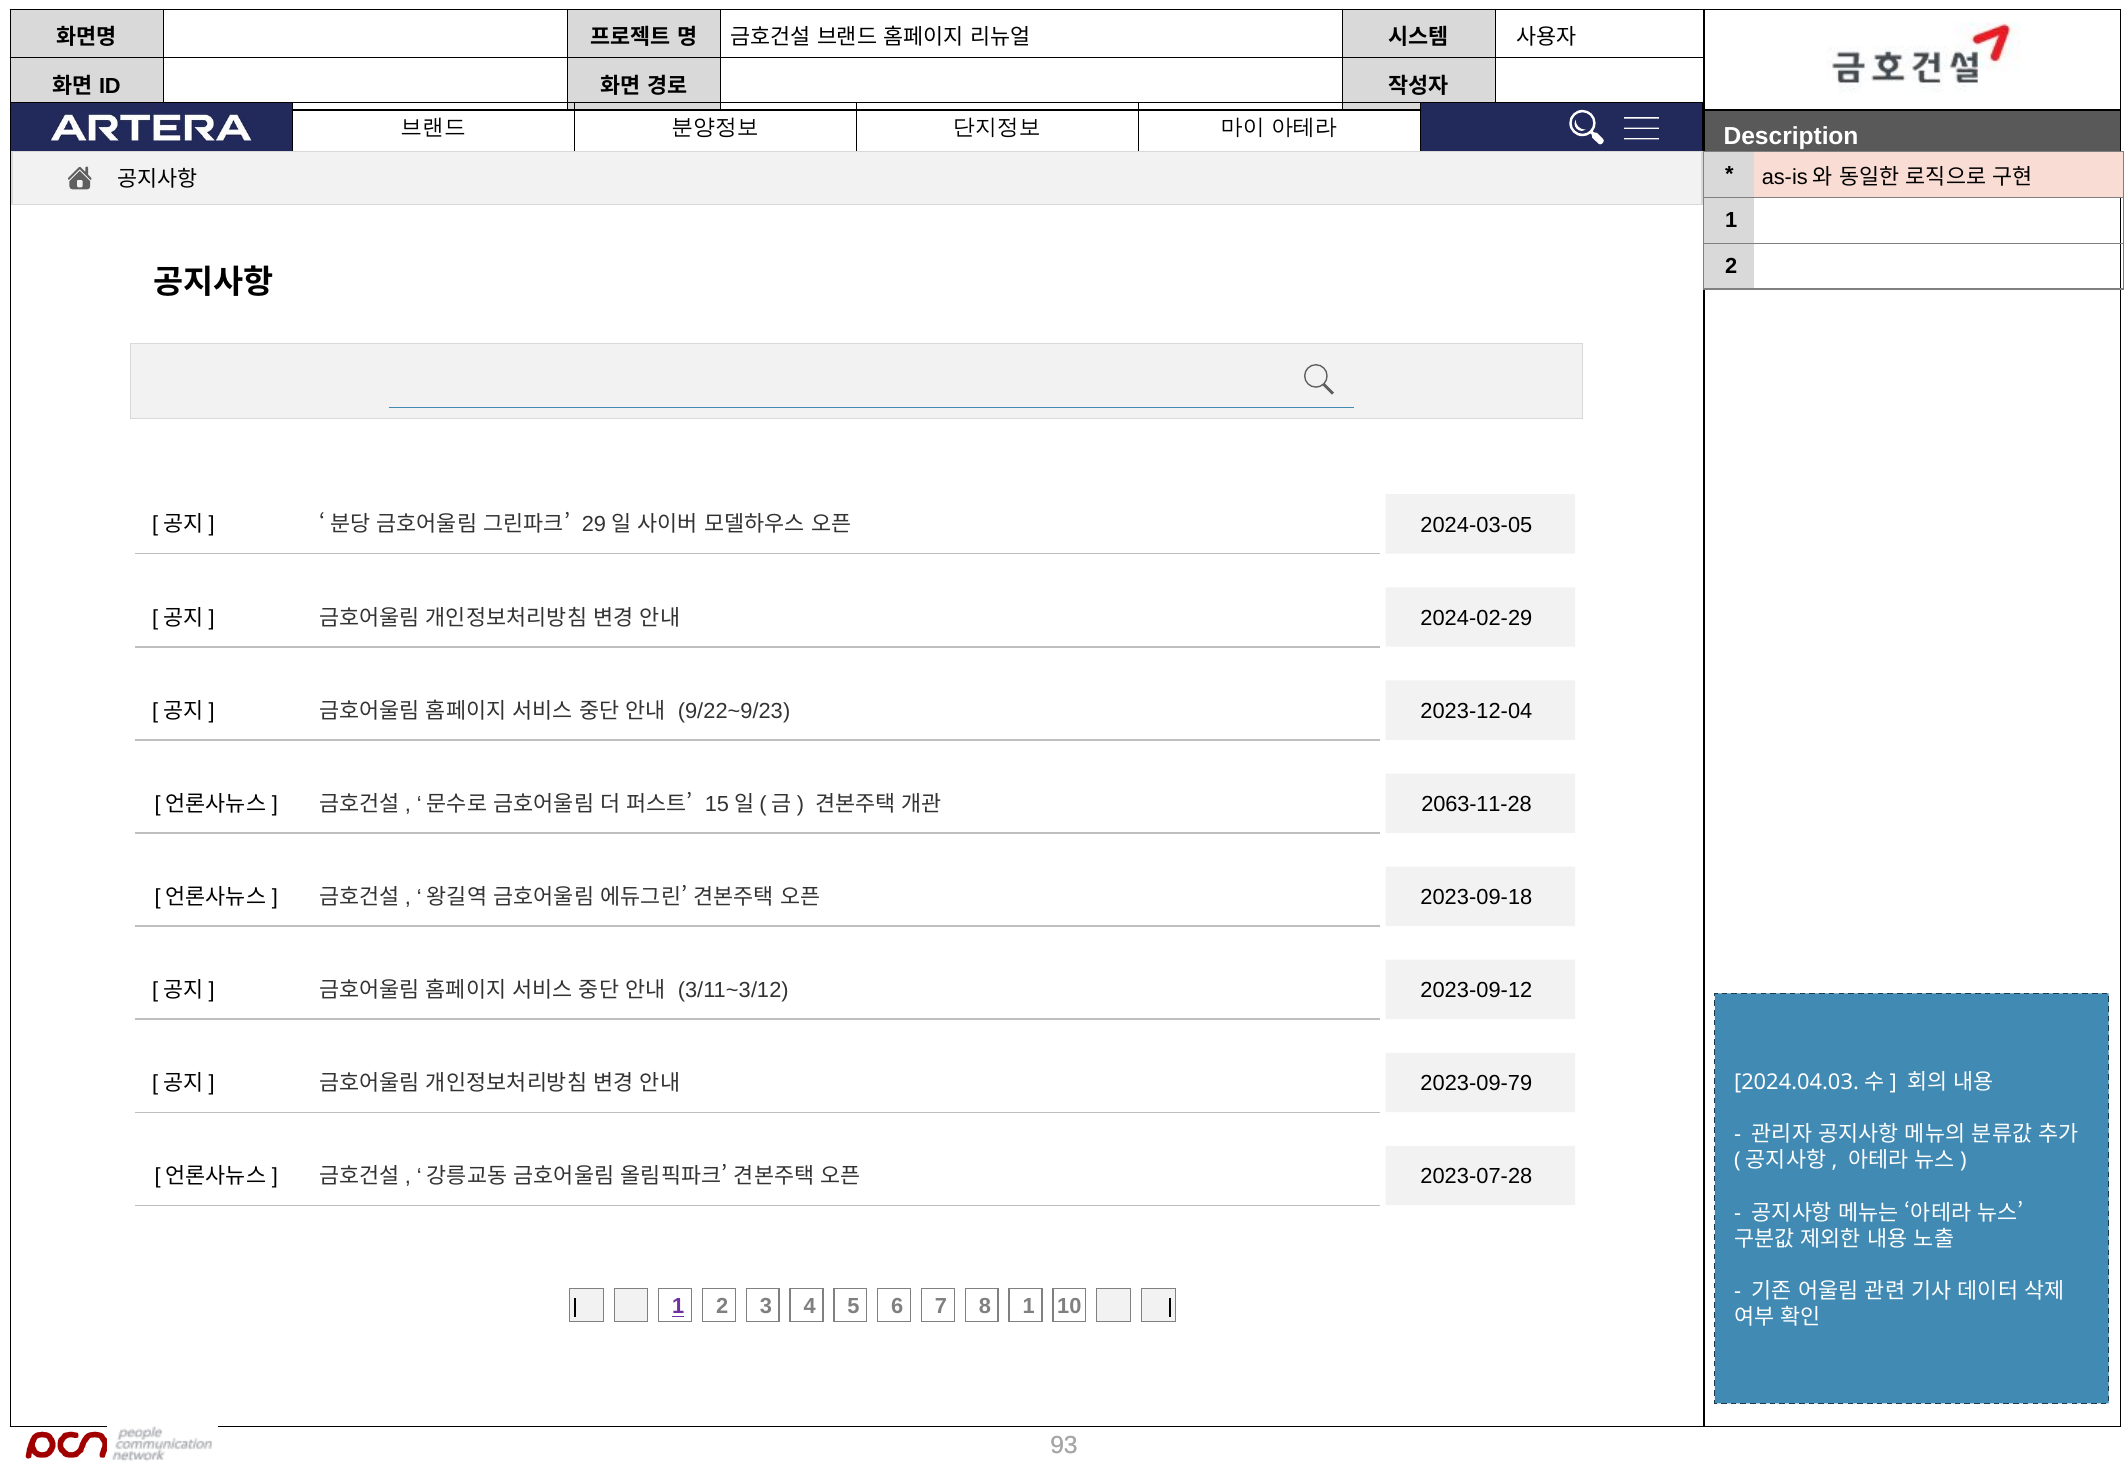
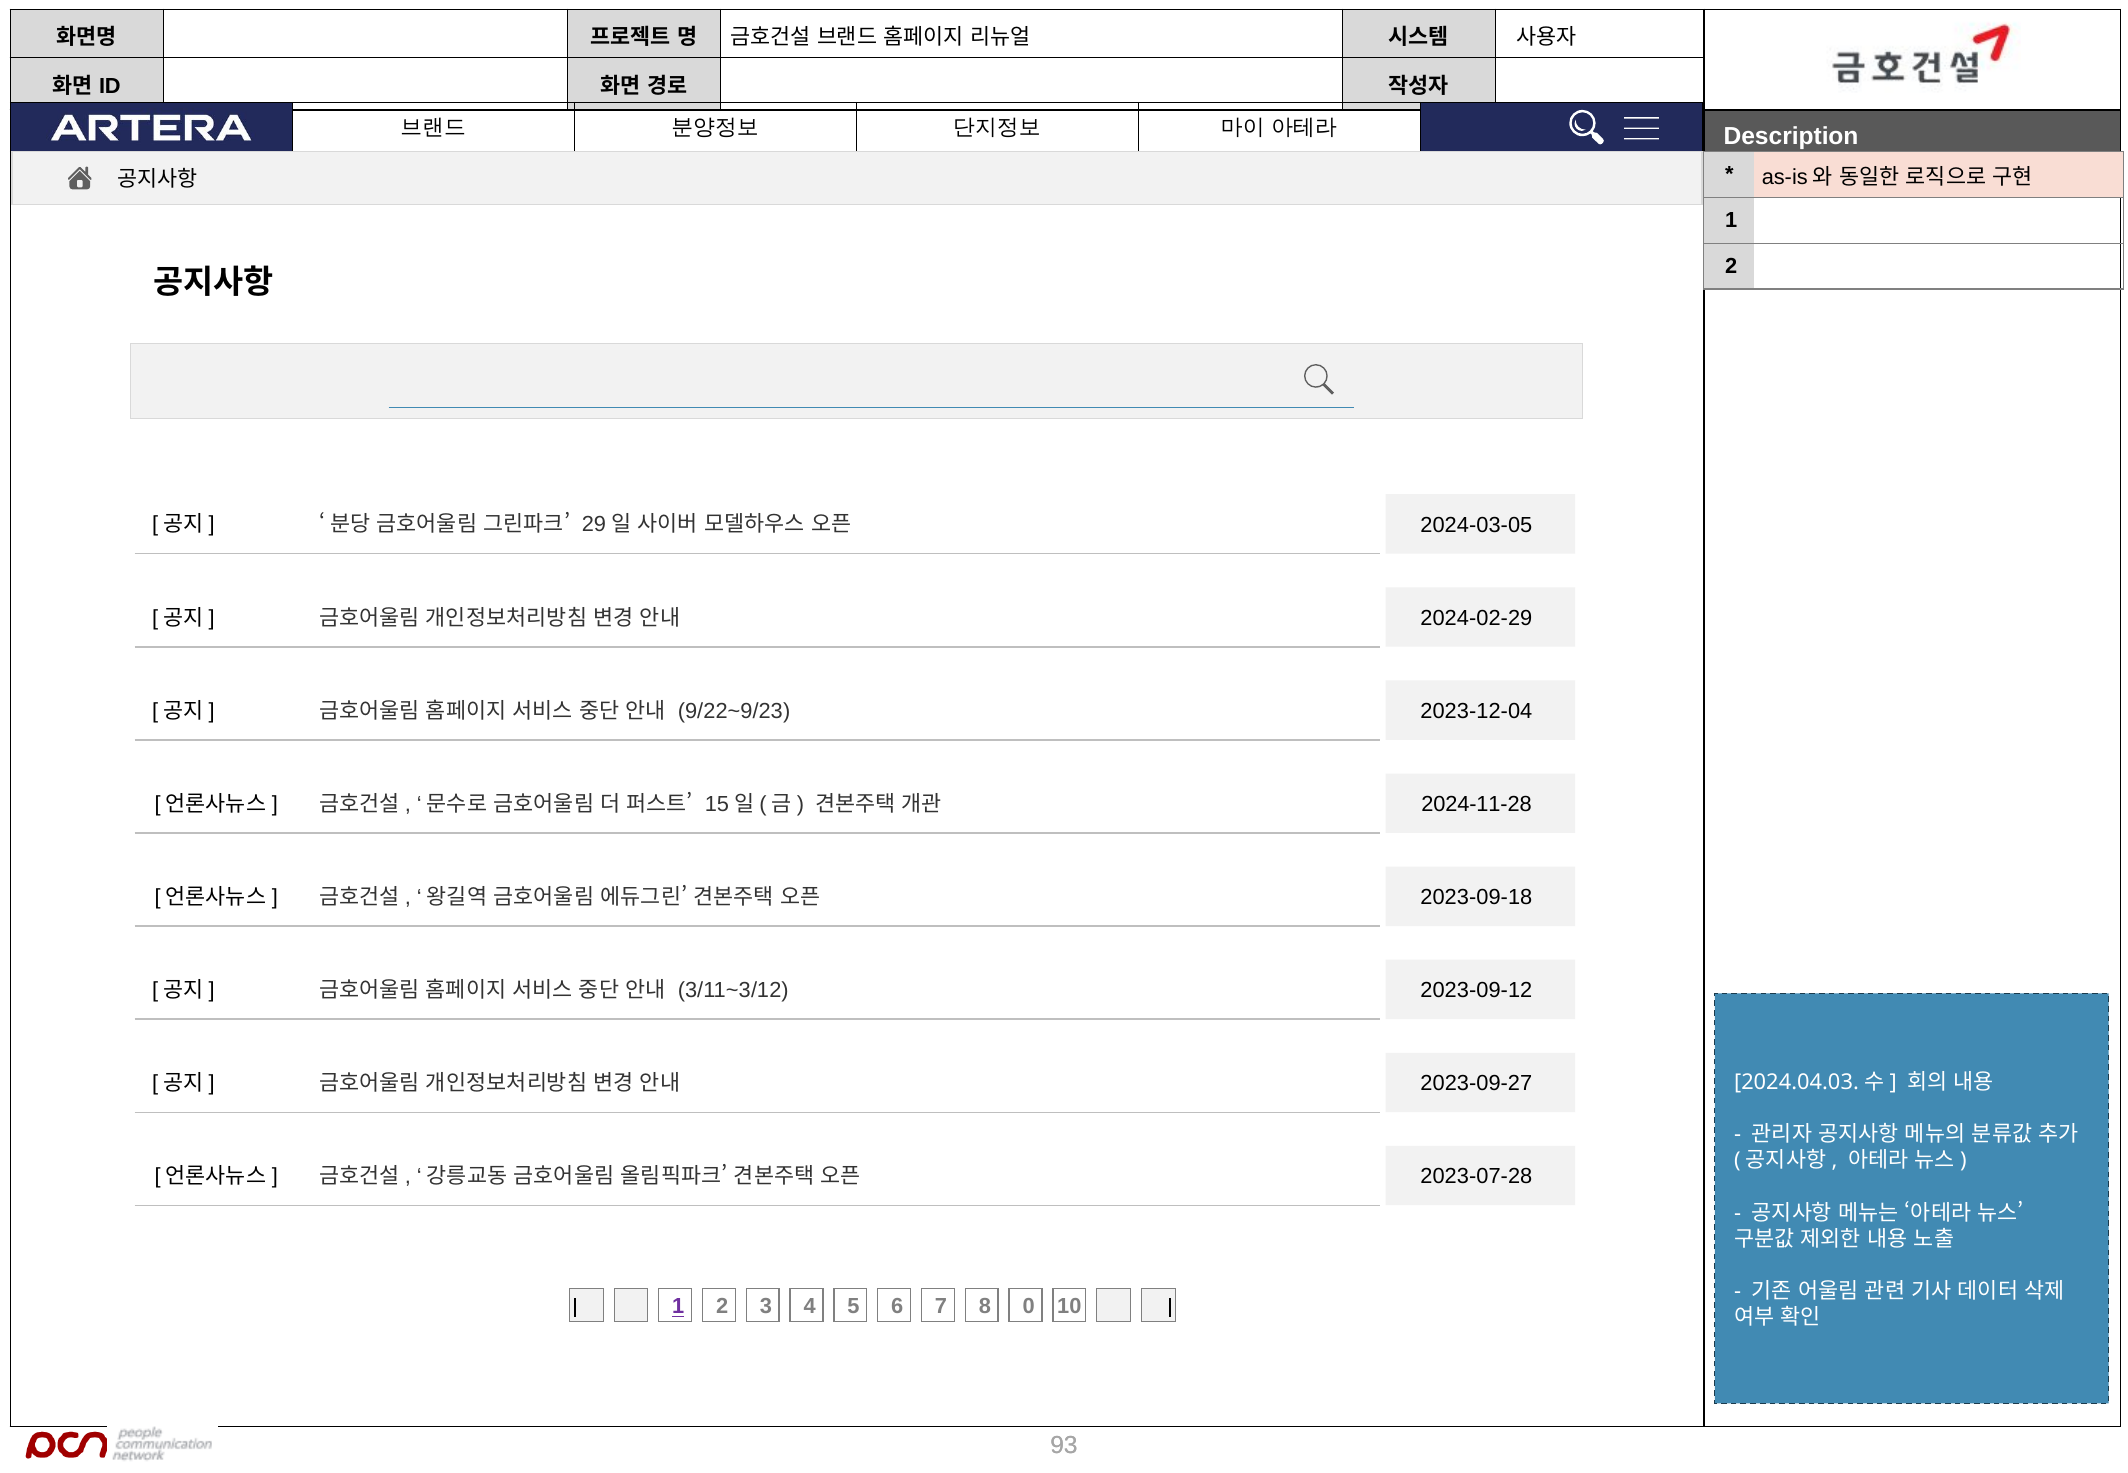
2063-11-28: 2063-11-28 -> 2024-11-28 (1477, 804)
2023-09-79: 2023-09-79 -> 2023-09-27 (1476, 1084)
8 1: 1 -> 0 (1029, 1307)
